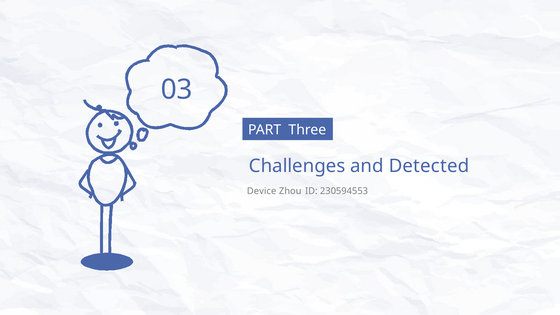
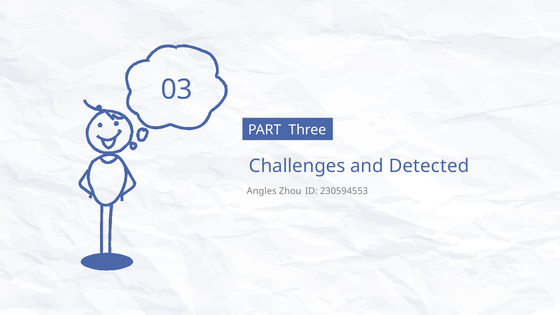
Device: Device -> Angles (262, 191)
